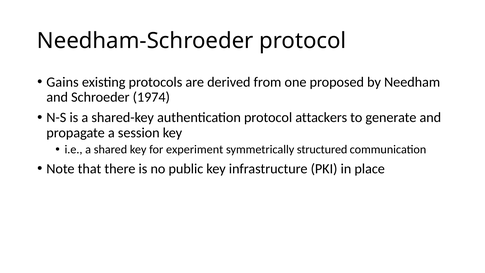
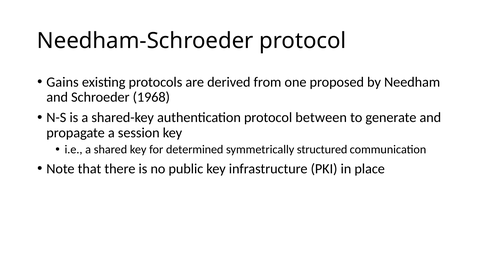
1974: 1974 -> 1968 (151, 97)
attackers: attackers -> between (321, 118)
experiment: experiment -> determined (195, 150)
